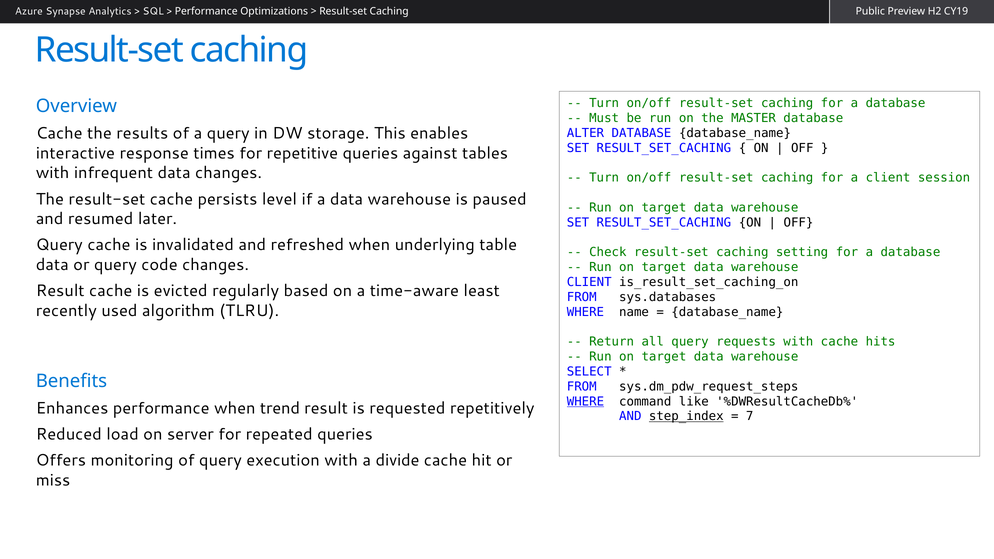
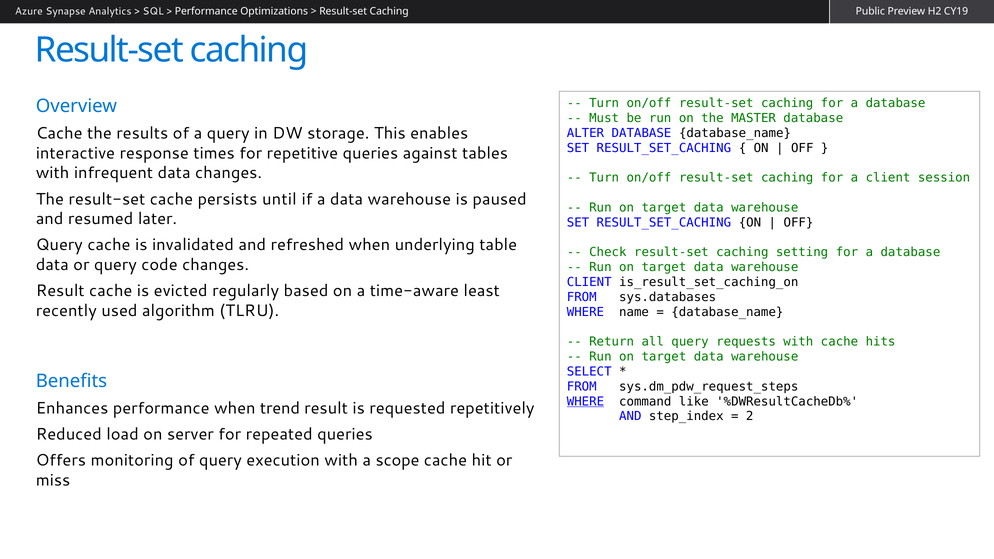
level: level -> until (279, 199)
step_index underline: present -> none (686, 416)
7: 7 -> 2 (750, 416)
divide: divide -> scope (398, 460)
